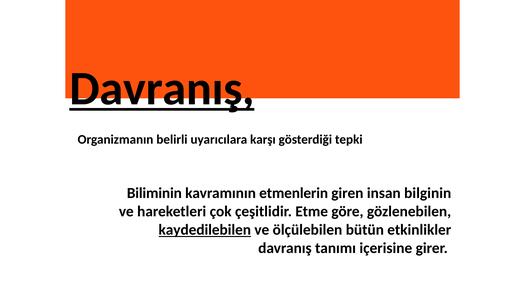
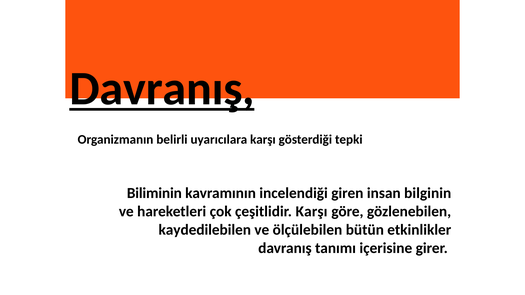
etmenlerin: etmenlerin -> incelendiği (294, 193)
çeşitlidir Etme: Etme -> Karşı (312, 212)
kaydedilebilen underline: present -> none (205, 230)
